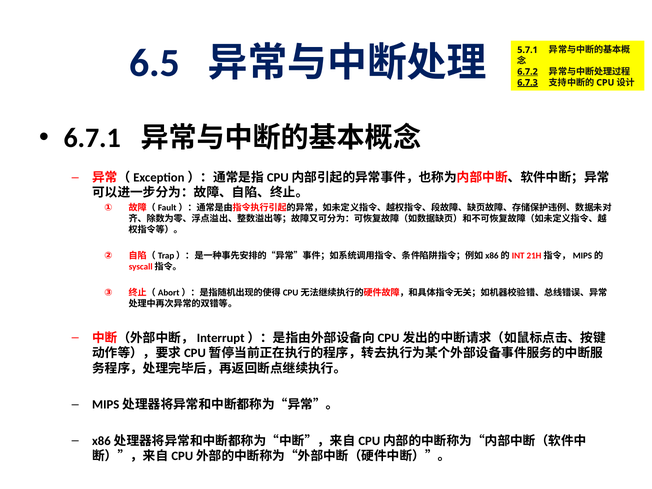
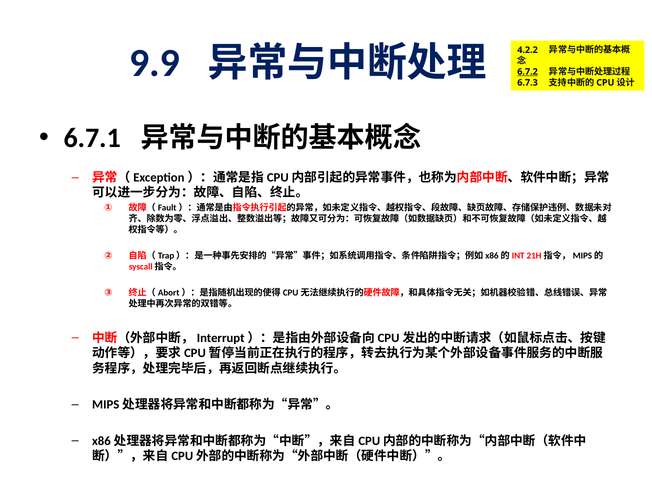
6.5: 6.5 -> 9.9 (155, 63)
5.7.1: 5.7.1 -> 4.2.2 (528, 50)
6.7.3 underline: present -> none (528, 83)
